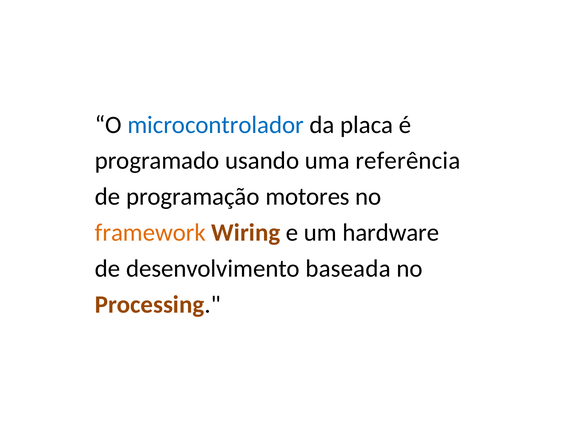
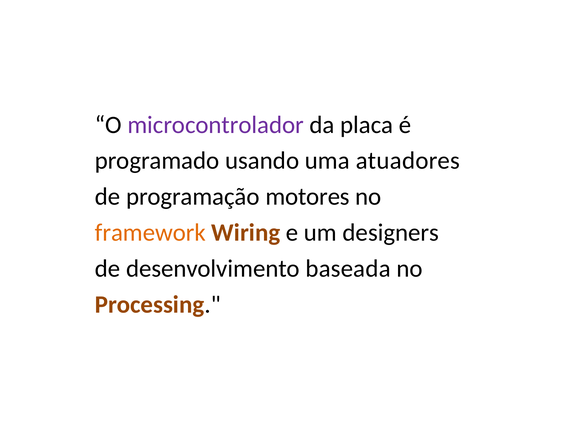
microcontrolador colour: blue -> purple (216, 125)
referência: referência -> atuadores (408, 161)
hardware: hardware -> designers (391, 232)
